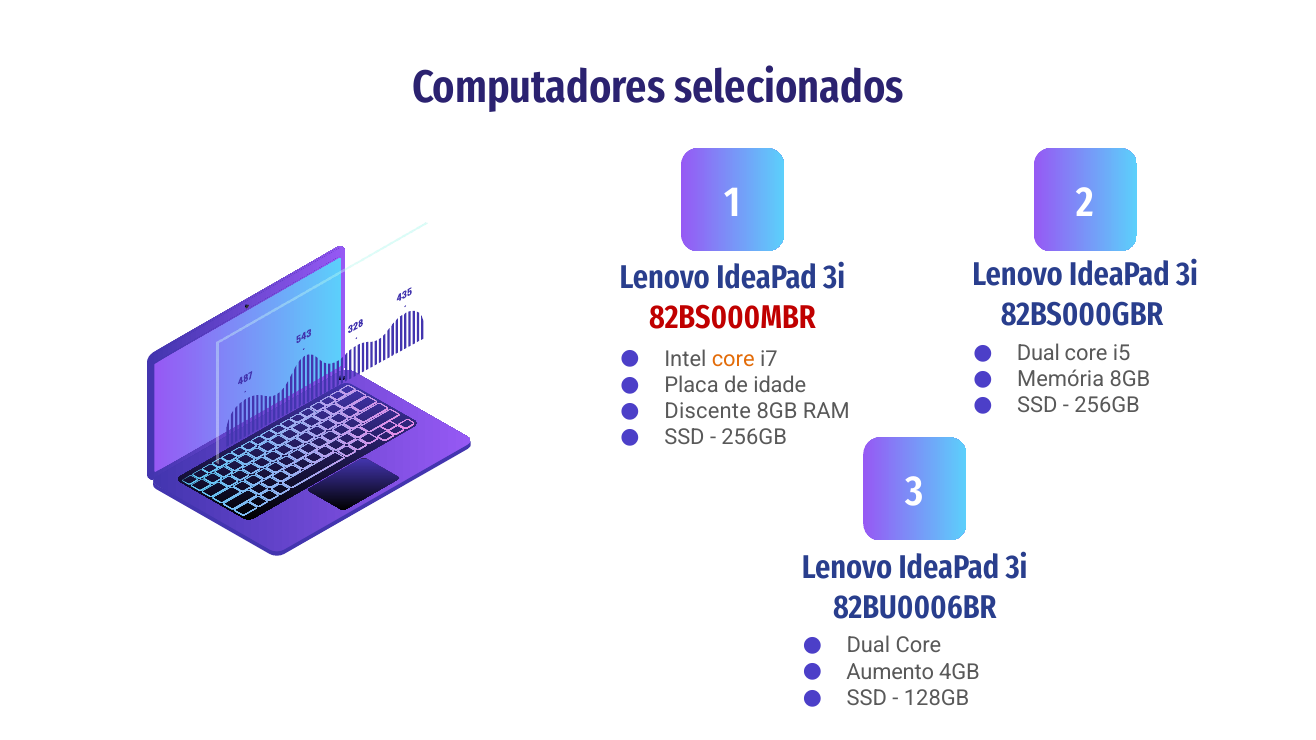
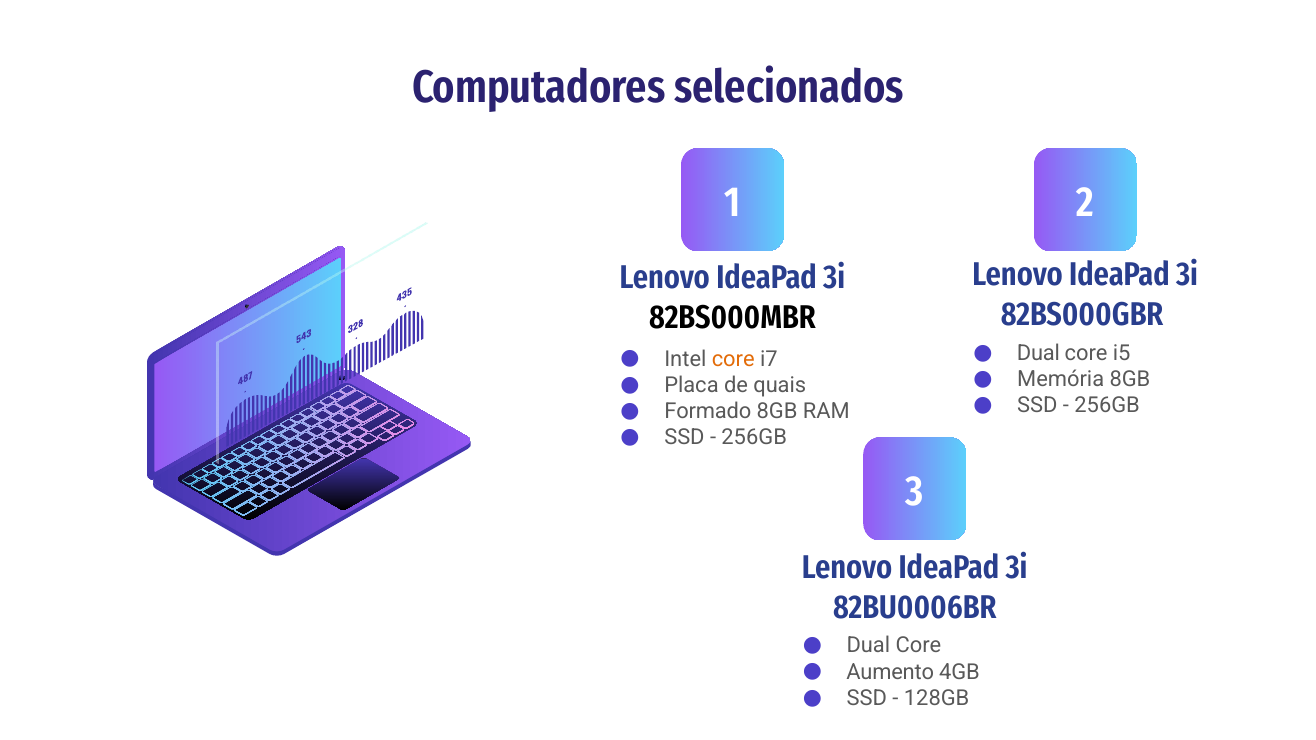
82BS000MBR colour: red -> black (732, 317)
idade: idade -> quais (780, 385)
Discente: Discente -> Formado (708, 412)
